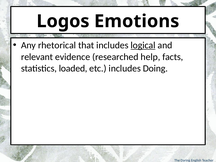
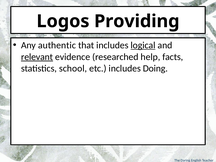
Emotions: Emotions -> Providing (137, 21)
rhetorical: rhetorical -> authentic (57, 45)
relevant underline: none -> present (37, 57)
loaded: loaded -> school (73, 68)
